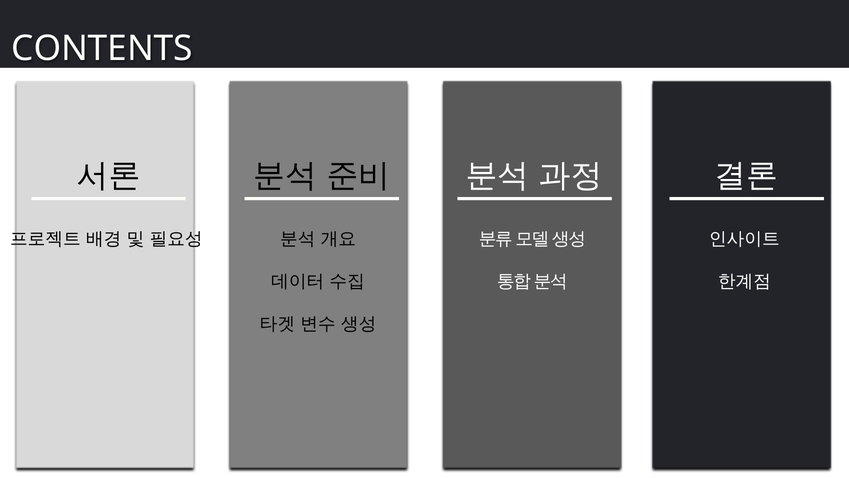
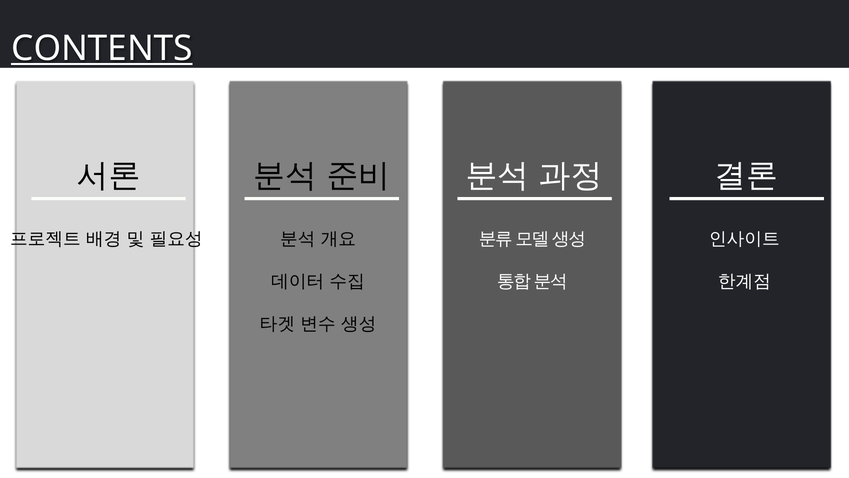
CONTENTS underline: none -> present (102, 49)
